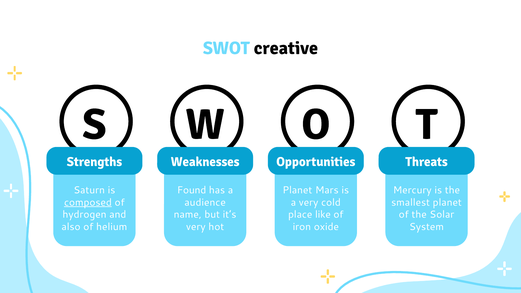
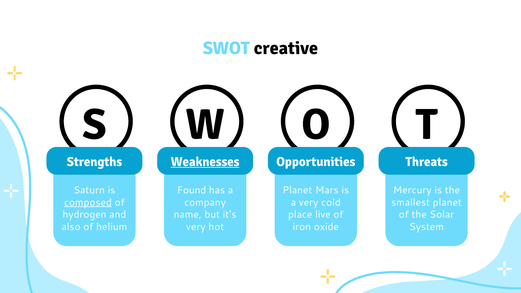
Weaknesses underline: none -> present (205, 162)
audience: audience -> company (205, 202)
like: like -> live (323, 215)
